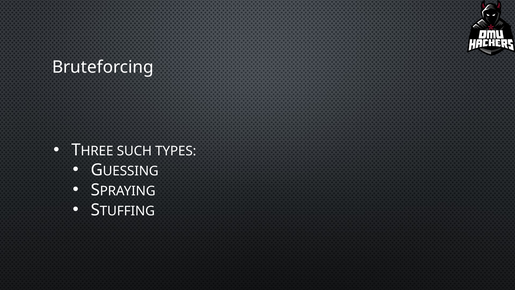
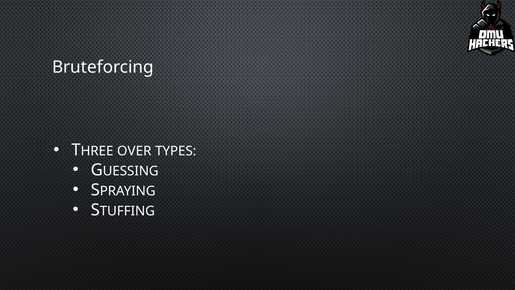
SUCH: SUCH -> OVER (134, 151)
